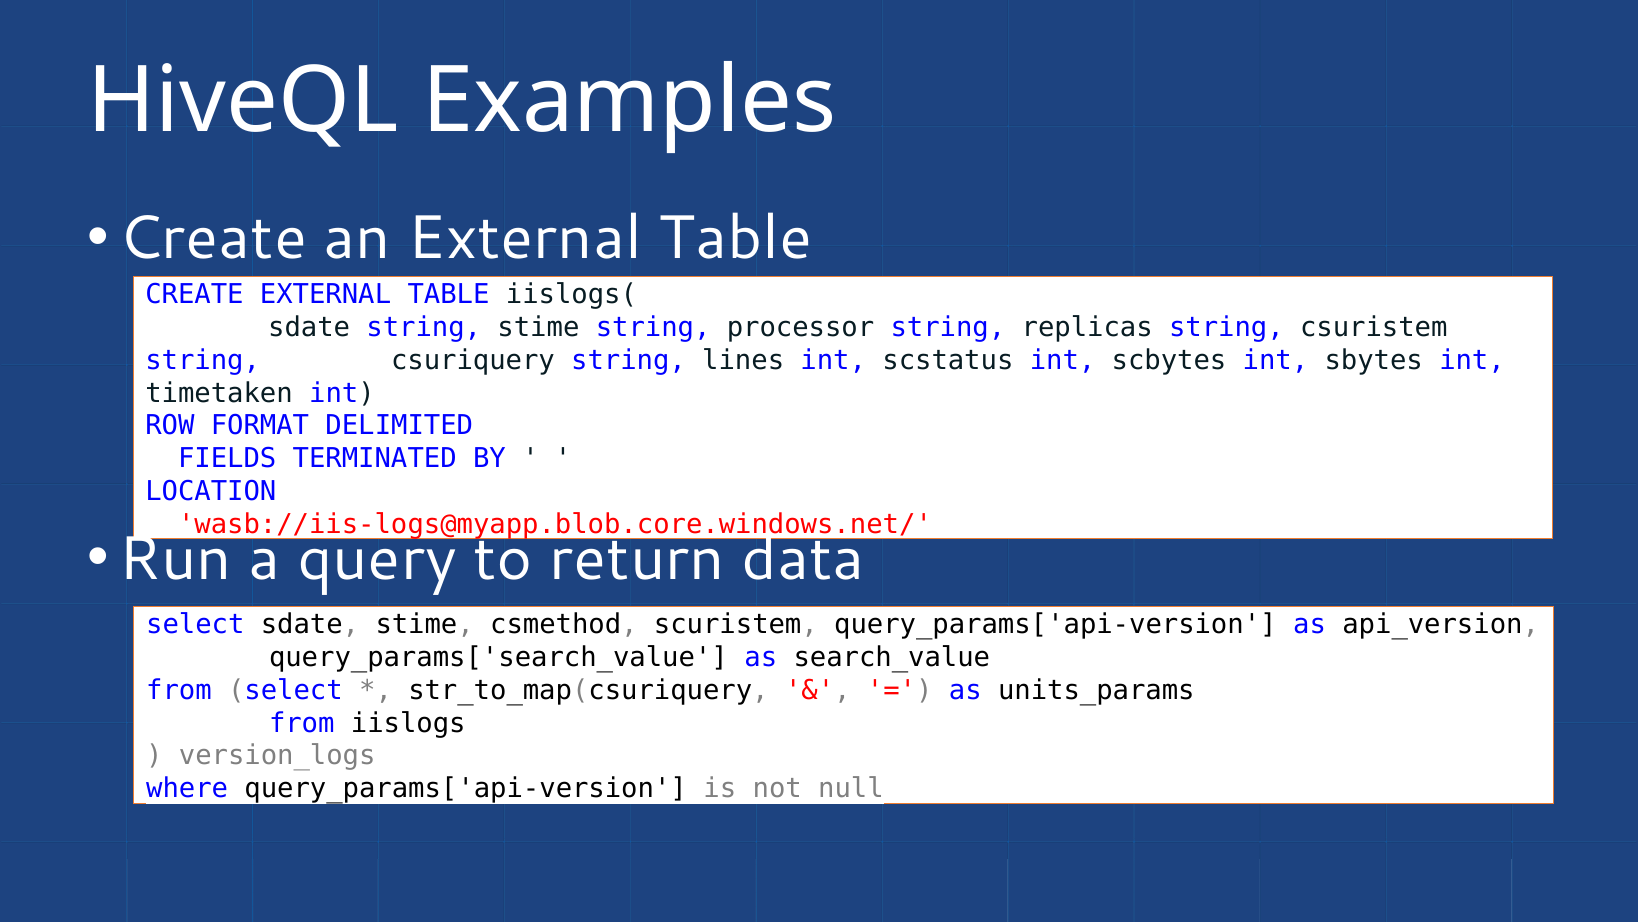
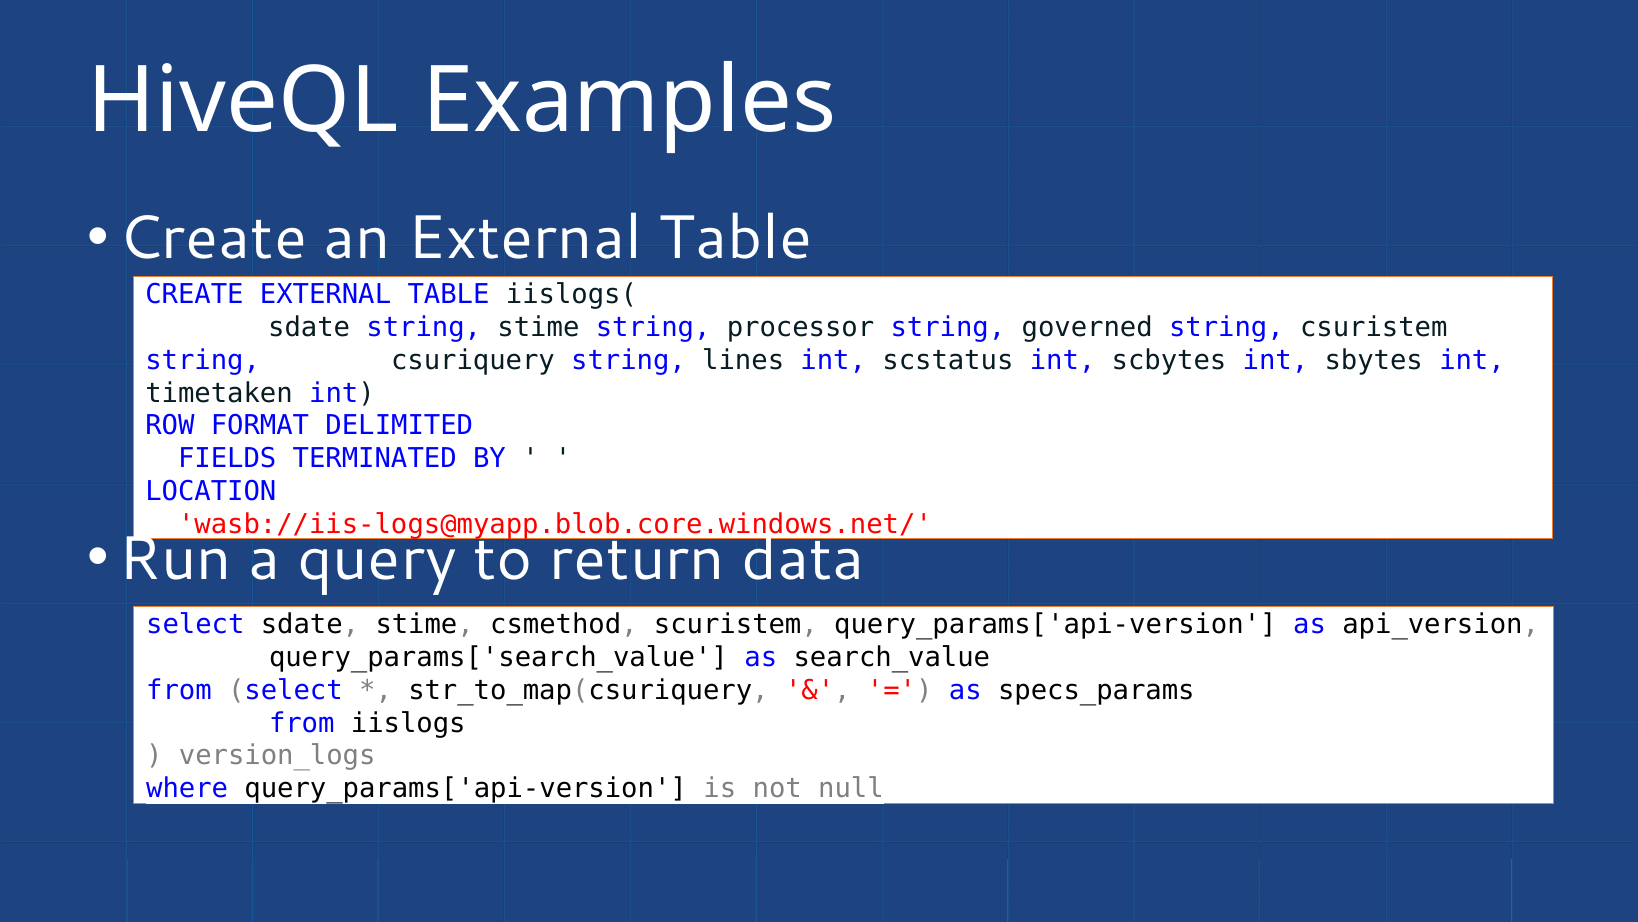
replicas: replicas -> governed (1087, 327)
units_params: units_params -> specs_params (1096, 690)
